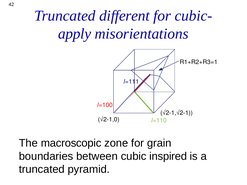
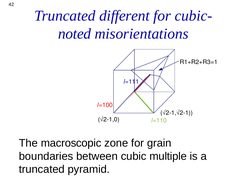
apply: apply -> noted (75, 34)
inspired: inspired -> multiple (168, 156)
